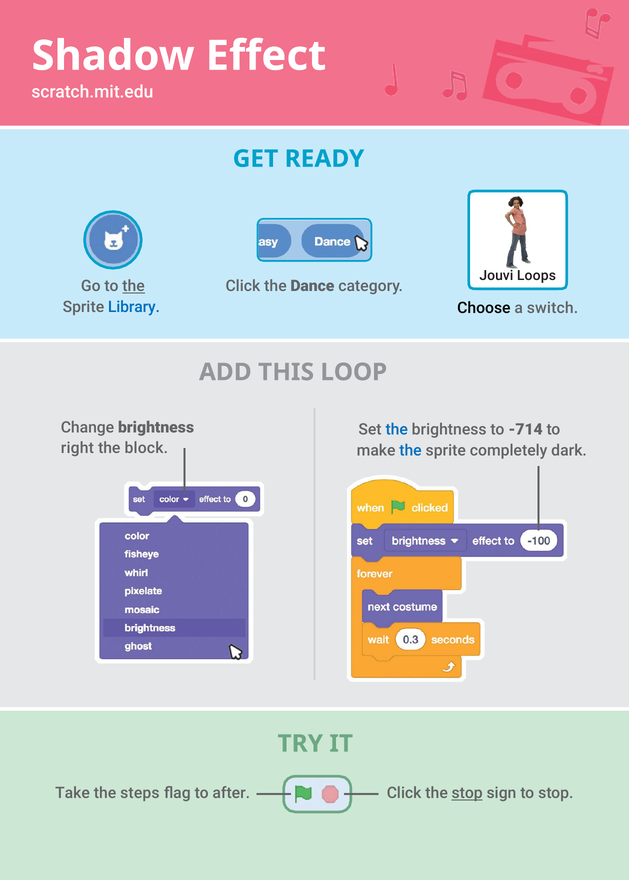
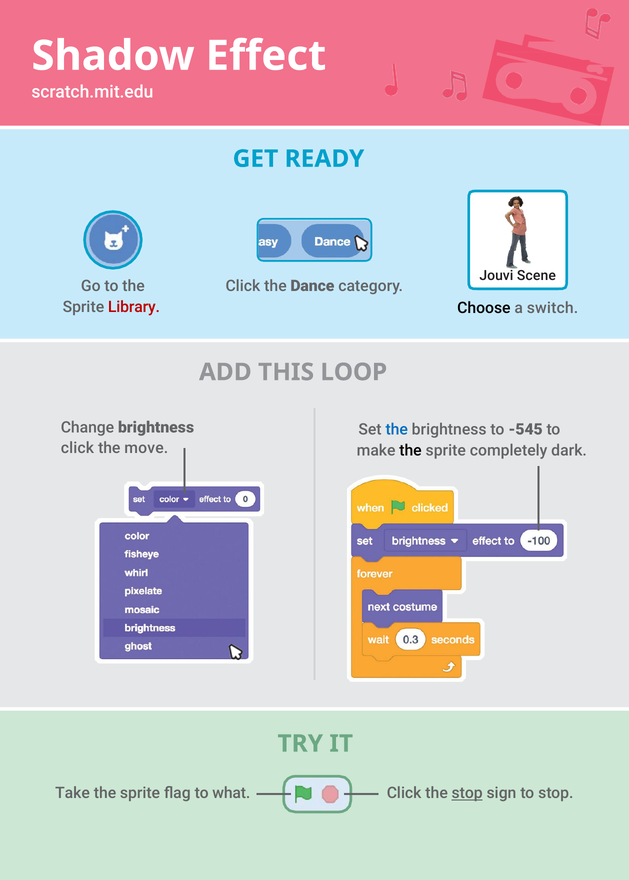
Loops: Loops -> Scene (536, 276)
the underline: present -> none (134, 286)
Library colour: blue -> red (134, 307)
-714: -714 -> -545 (526, 430)
right: right -> click (77, 448)
block: block -> move (146, 448)
the colour: blue -> black (411, 451)
steps: steps -> sprite (140, 794)
after: after -> what (231, 794)
